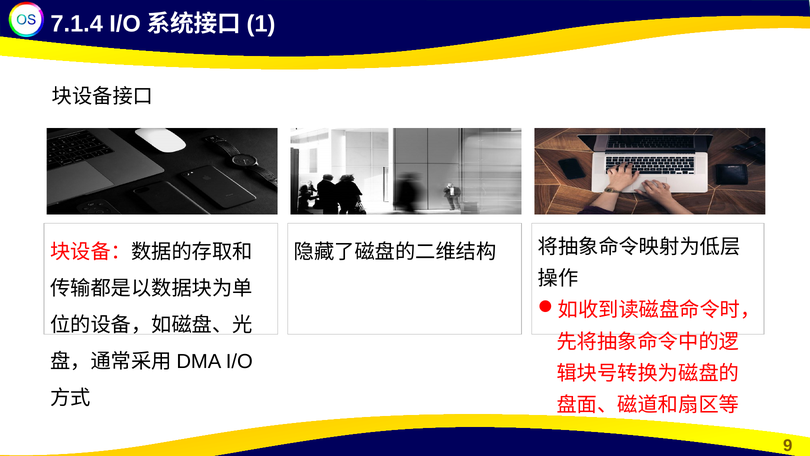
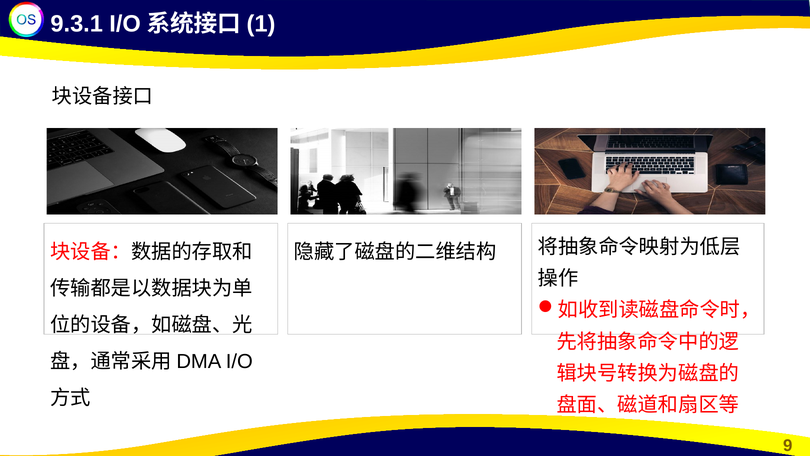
7.1.4: 7.1.4 -> 9.3.1 (77, 24)
